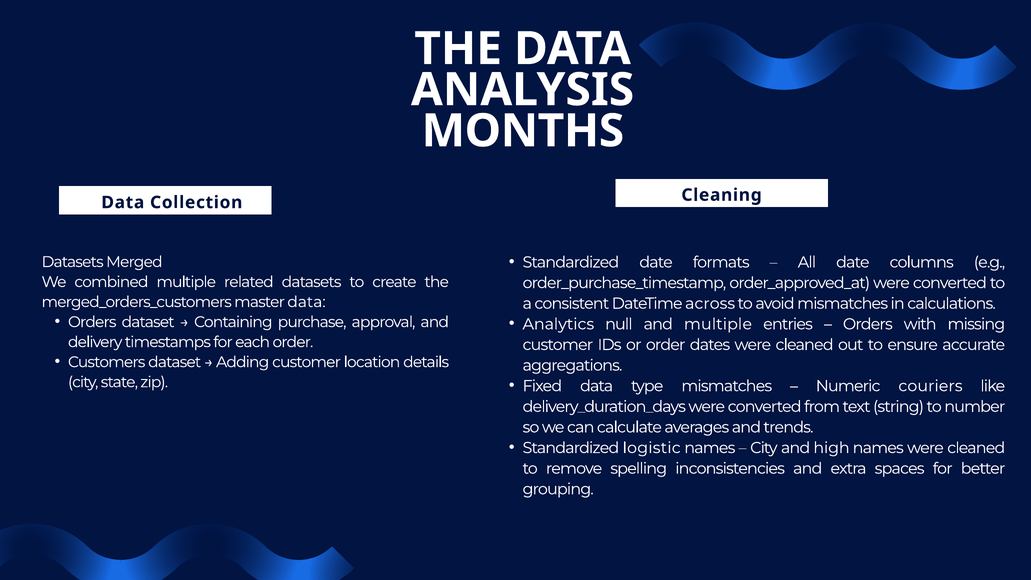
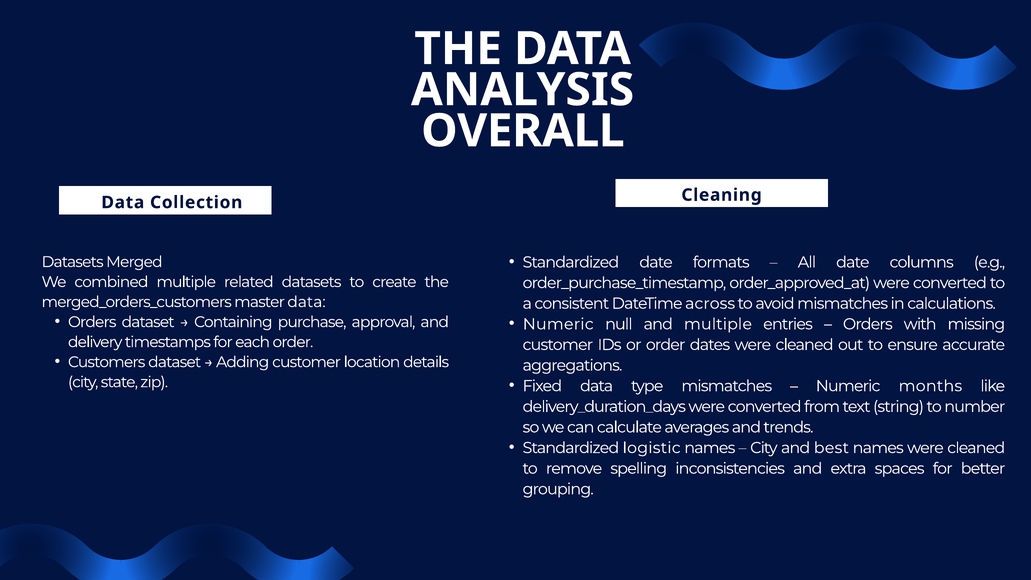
MONTHS: MONTHS -> OVERALL (523, 131)
Analytics: Analytics -> Numeric (558, 324)
couriers: couriers -> months (930, 386)
high: high -> best (831, 448)
